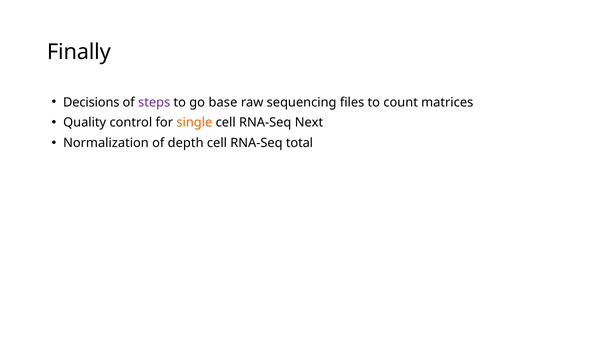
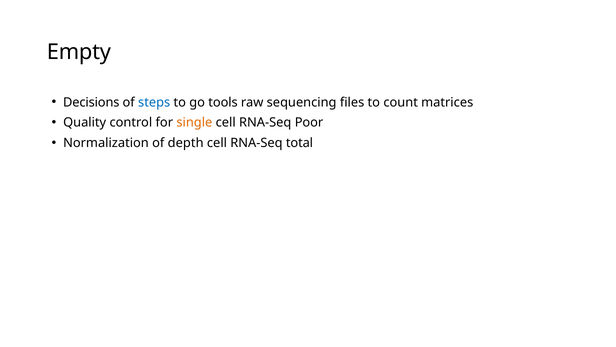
Finally: Finally -> Empty (79, 52)
steps colour: purple -> blue (154, 102)
base: base -> tools (223, 102)
Next: Next -> Poor (309, 122)
